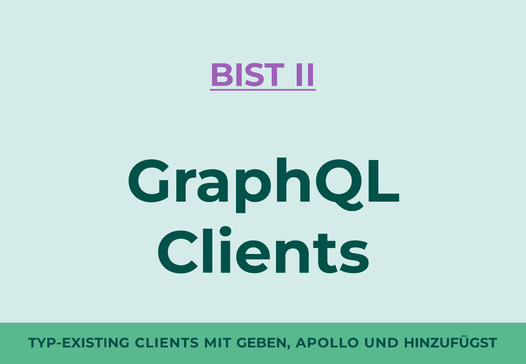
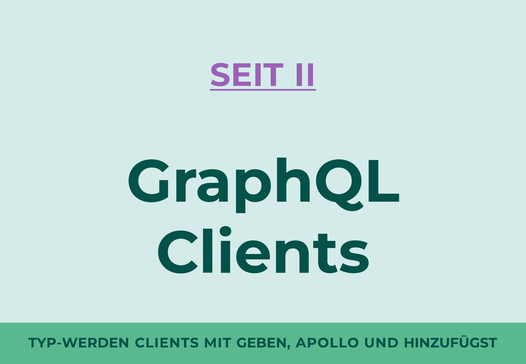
BIST: BIST -> SEIT (247, 75)
TYP-EXISTING: TYP-EXISTING -> TYP-WERDEN (79, 343)
